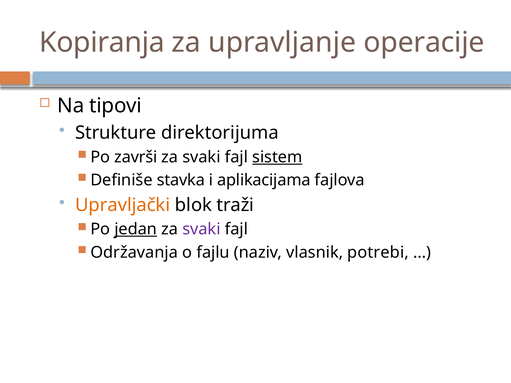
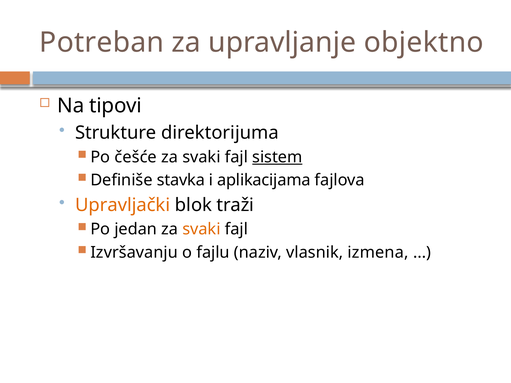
Kopiranja: Kopiranja -> Potreban (102, 42)
operacije: operacije -> objektno (424, 42)
završi: završi -> češće (136, 157)
jedan underline: present -> none (136, 229)
svaki colour: purple -> orange (201, 229)
Održavanja: Održavanja -> Izvršavanju (134, 253)
potrebi: potrebi -> izmena (378, 253)
